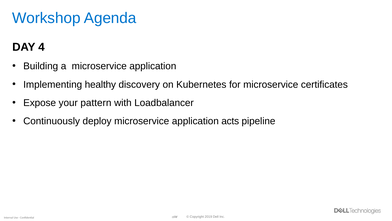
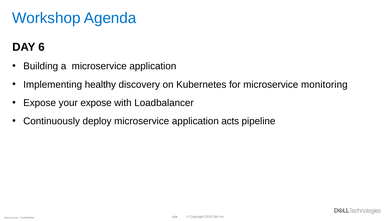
DAY 4: 4 -> 6 (41, 47)
certificates: certificates -> monitoring (324, 84)
your pattern: pattern -> expose (96, 103)
